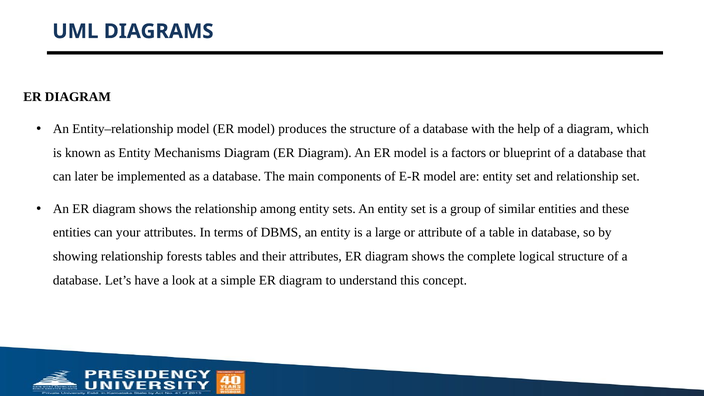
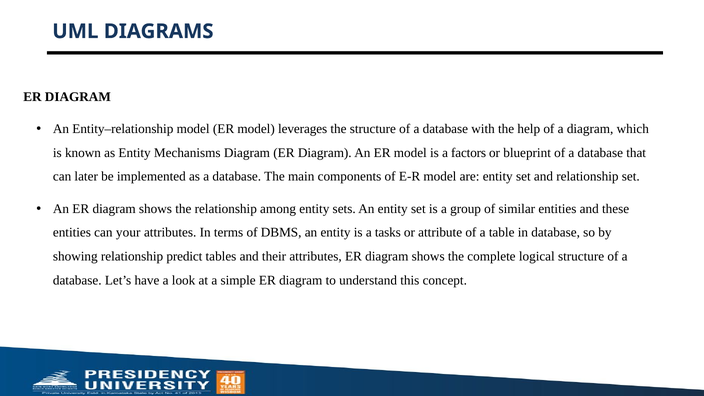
produces: produces -> leverages (303, 129)
large: large -> tasks (388, 233)
forests: forests -> predict (184, 256)
